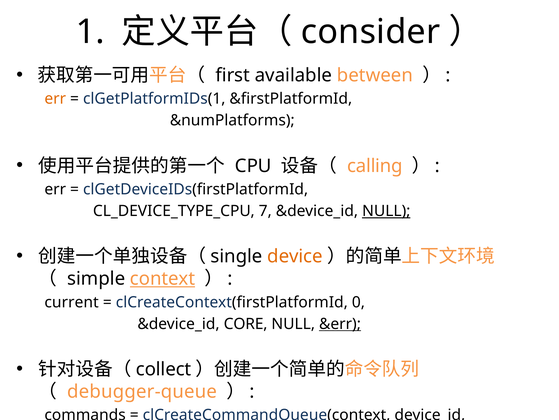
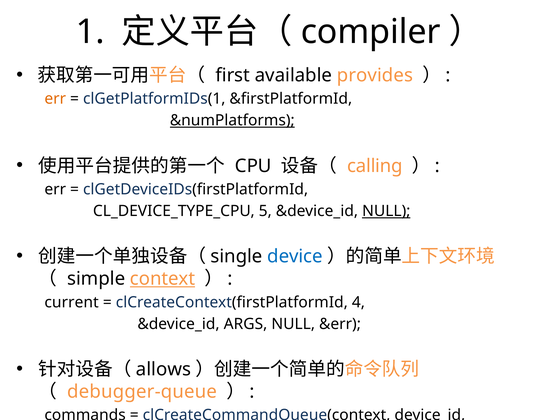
consider: consider -> compiler (371, 32)
between: between -> provides (375, 75)
&numPlatforms underline: none -> present (232, 120)
7: 7 -> 5 (265, 211)
device colour: orange -> blue (295, 256)
clCreateContext(firstPlatformId 0: 0 -> 4 (358, 302)
CORE: CORE -> ARGS (245, 323)
&err underline: present -> none (340, 323)
collect: collect -> allows (164, 369)
